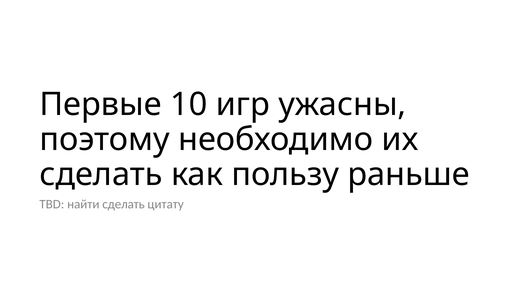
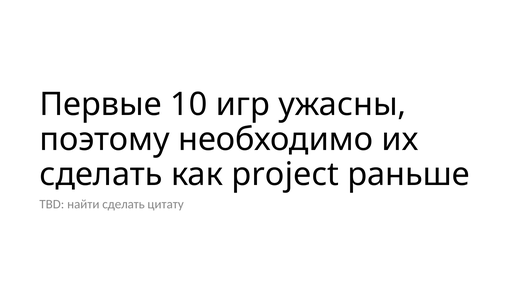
пользу: пользу -> project (285, 175)
